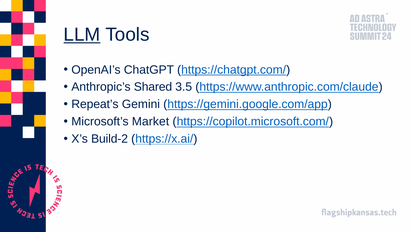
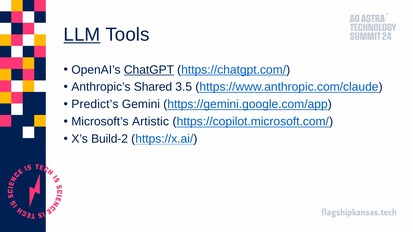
ChatGPT underline: none -> present (149, 70)
Repeat’s: Repeat’s -> Predict’s (95, 104)
Market: Market -> Artistic (151, 122)
